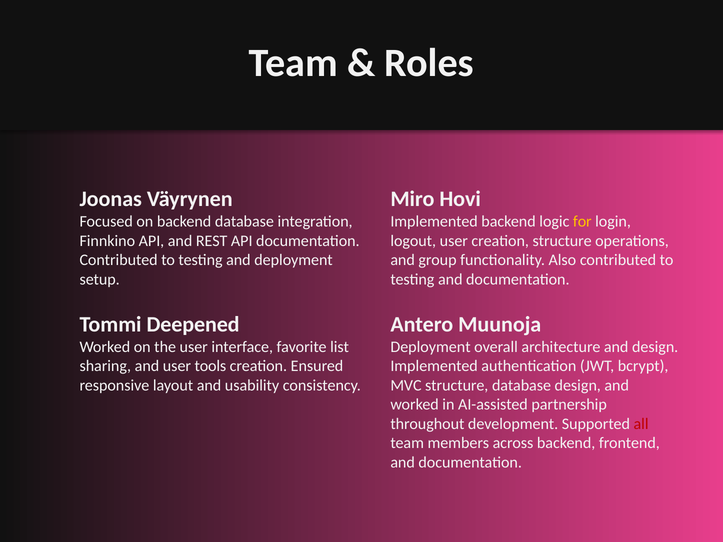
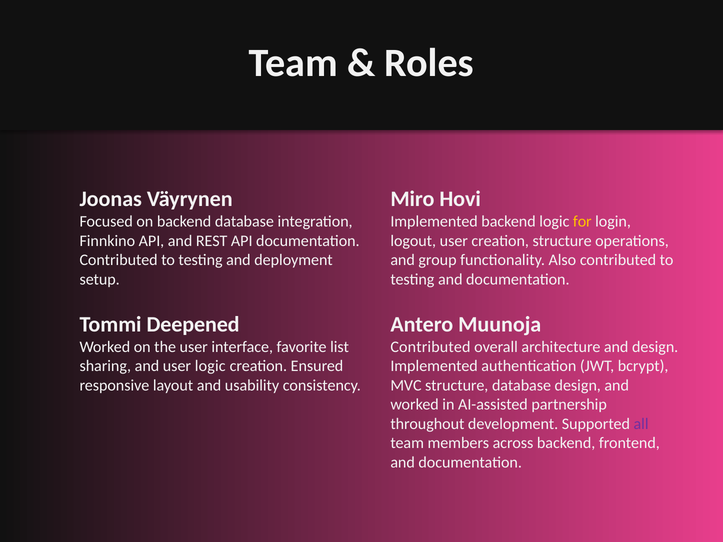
Deployment: Deployment -> Contributed (430, 347)
user tools: tools -> logic (210, 366)
all colour: red -> purple (641, 424)
